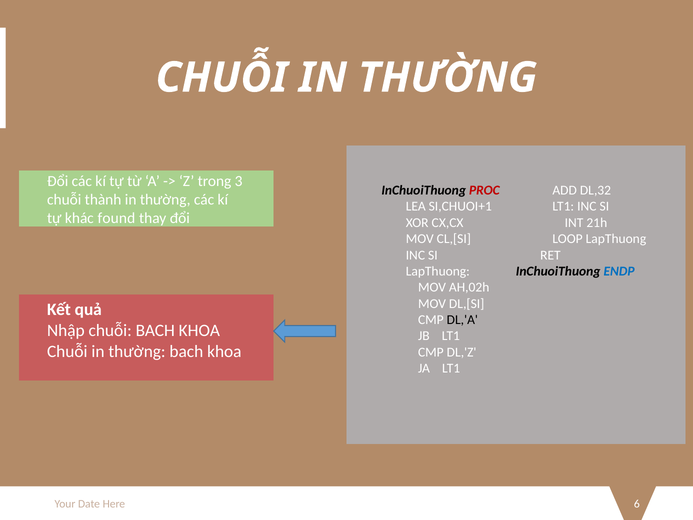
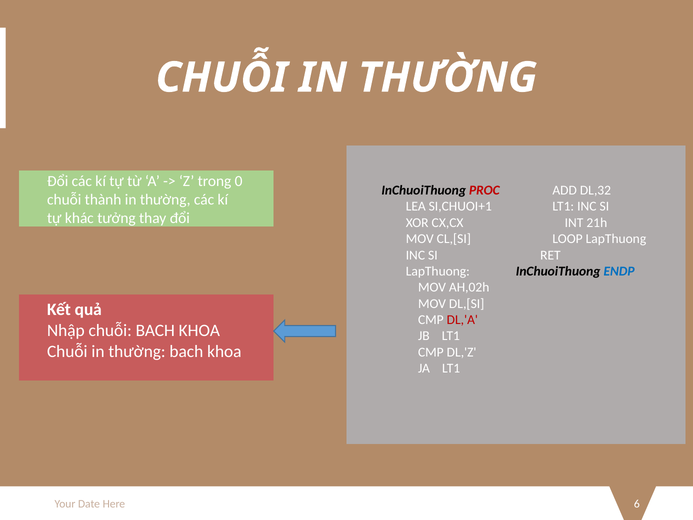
3: 3 -> 0 (239, 181)
found: found -> tưởng (117, 218)
DL,'A colour: black -> red (462, 320)
